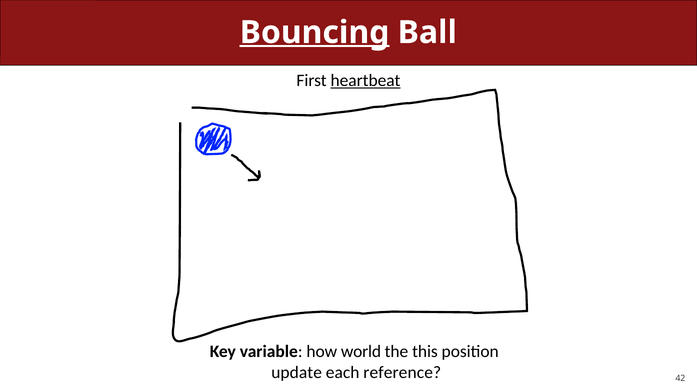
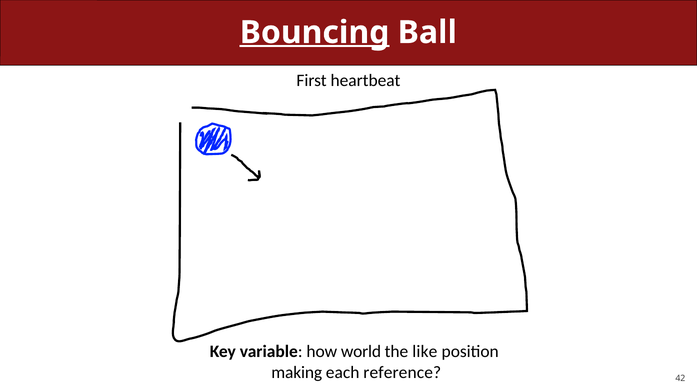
heartbeat underline: present -> none (365, 81)
this: this -> like (425, 351)
update: update -> making (297, 372)
